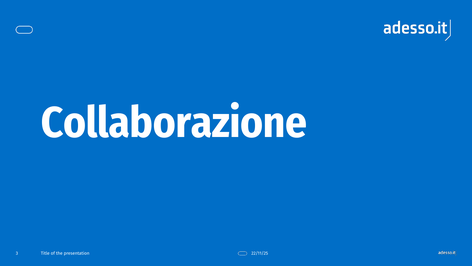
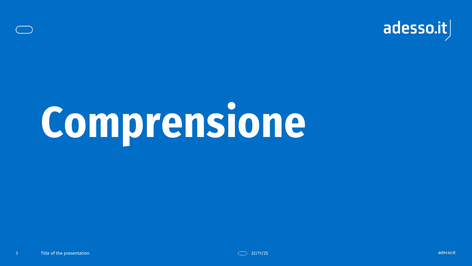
Collaborazione: Collaborazione -> Comprensione (174, 123)
